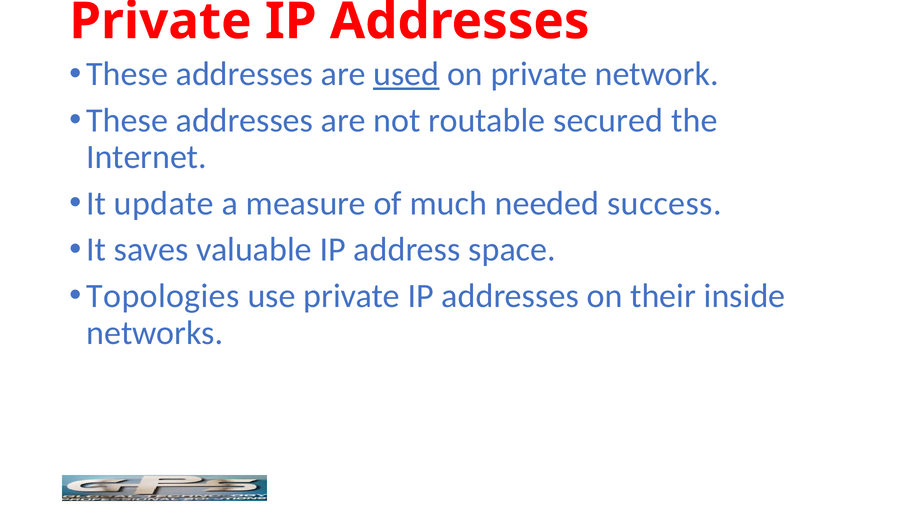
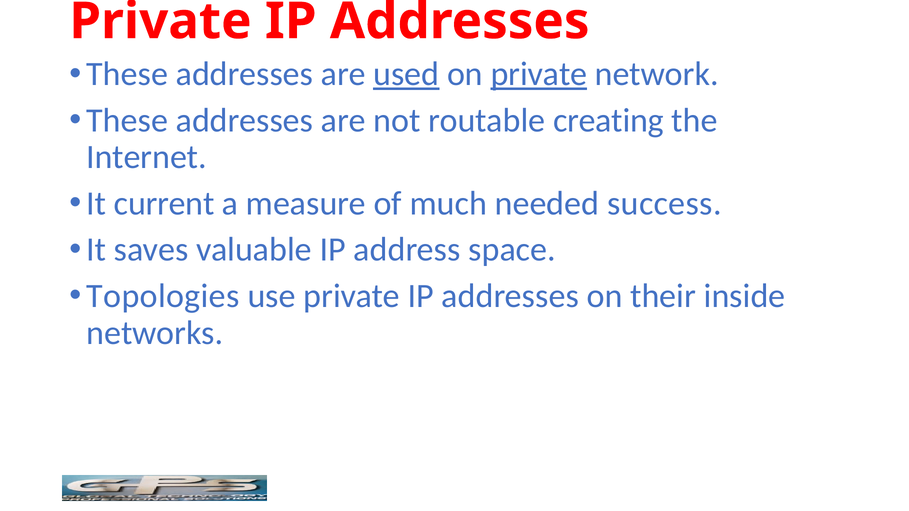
private underline: none -> present (539, 74)
secured: secured -> creating (608, 120)
update: update -> current (164, 204)
